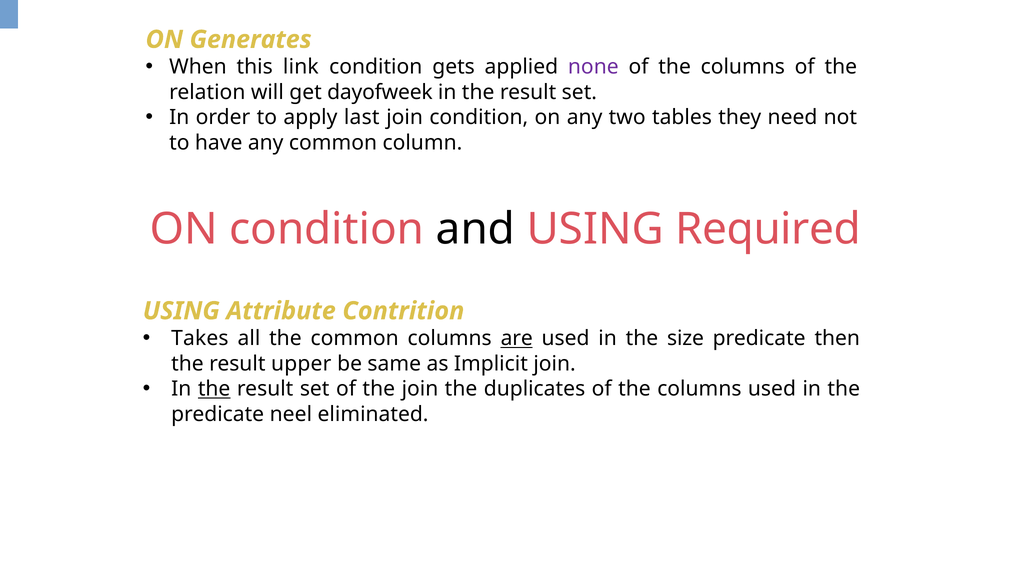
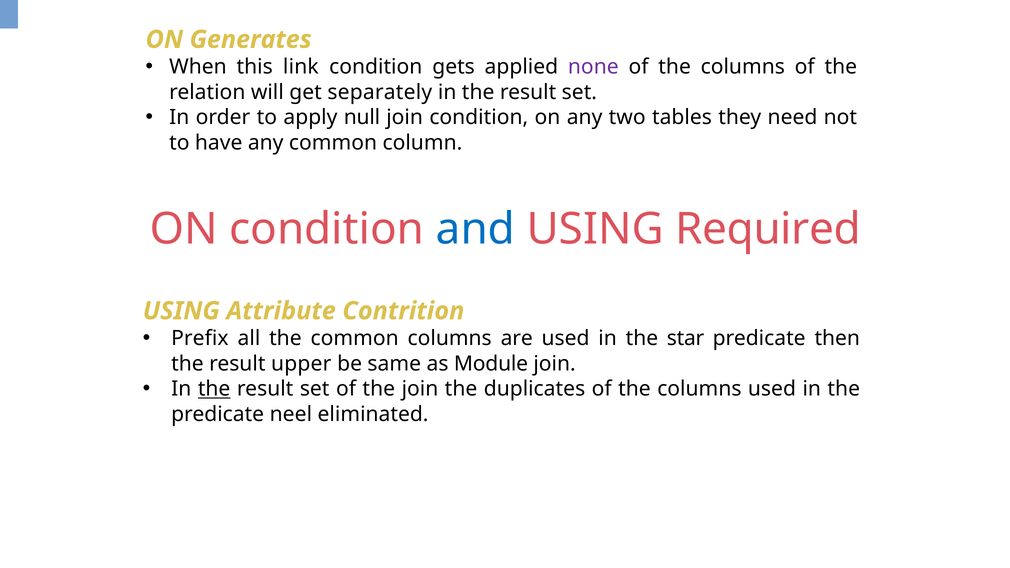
dayofweek: dayofweek -> separately (380, 92)
last: last -> null (362, 118)
and colour: black -> blue (475, 229)
Takes: Takes -> Prefix (200, 338)
are underline: present -> none (517, 338)
size: size -> star (686, 338)
Implicit: Implicit -> Module (491, 364)
